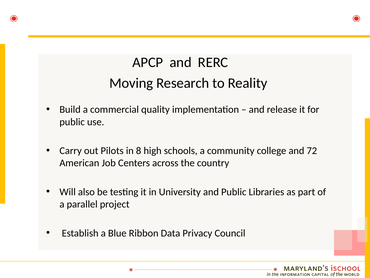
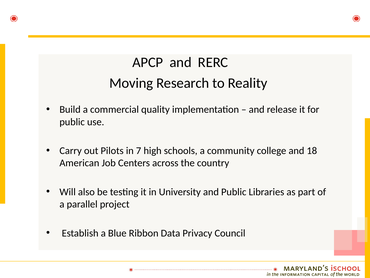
8: 8 -> 7 (139, 150)
72: 72 -> 18 (312, 150)
